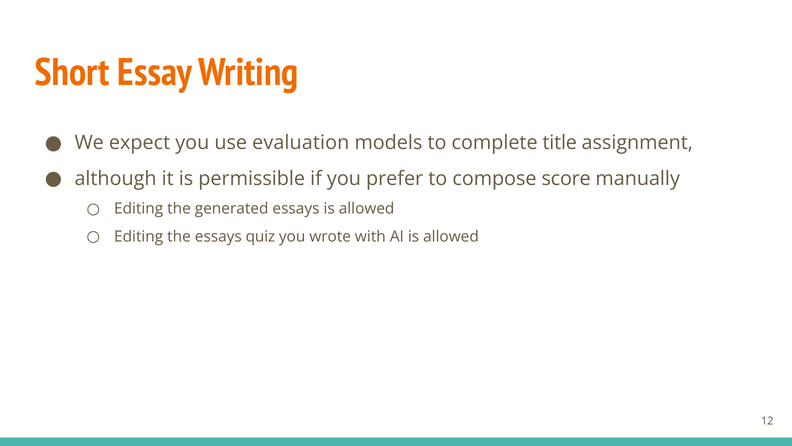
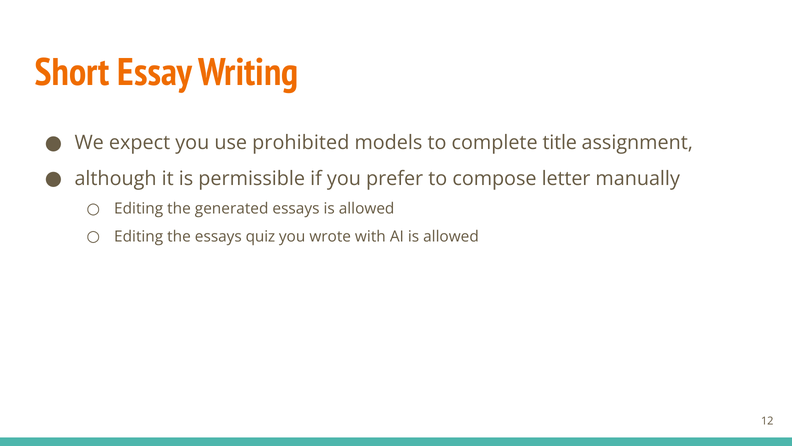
evaluation: evaluation -> prohibited (301, 143)
score: score -> letter (566, 178)
